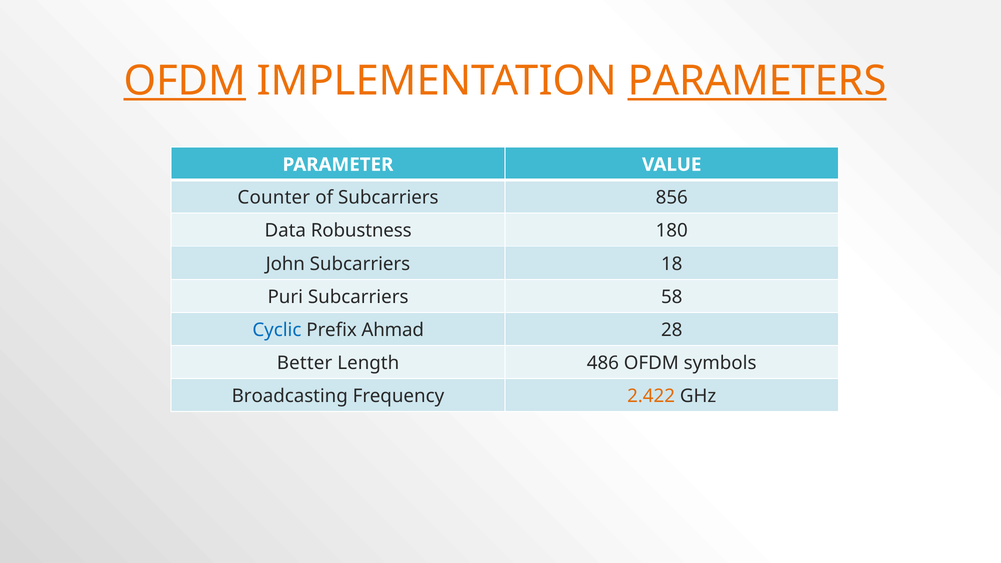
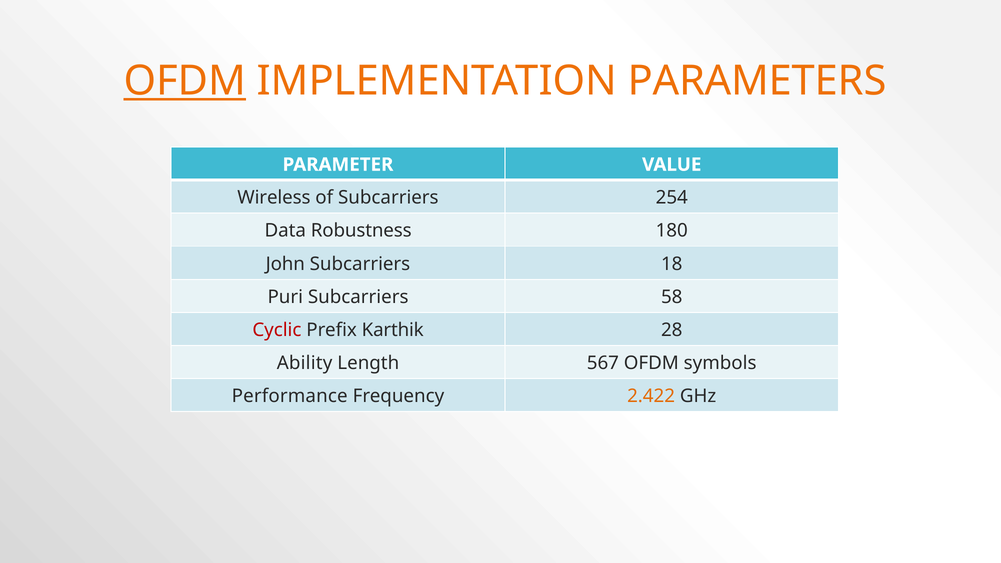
PARAMETERS underline: present -> none (757, 81)
Counter: Counter -> Wireless (274, 198)
856: 856 -> 254 (672, 198)
Cyclic colour: blue -> red (277, 330)
Ahmad: Ahmad -> Karthik (393, 330)
Better: Better -> Ability (305, 363)
486: 486 -> 567 (603, 363)
Broadcasting: Broadcasting -> Performance (290, 396)
